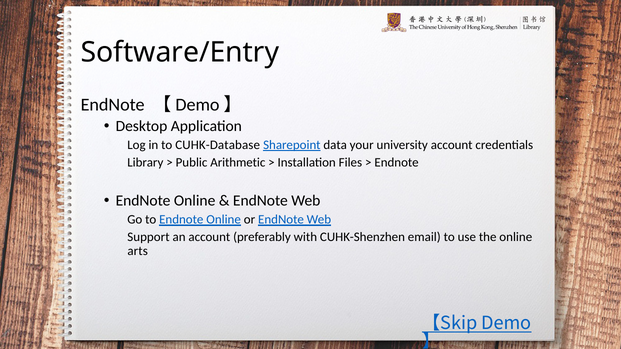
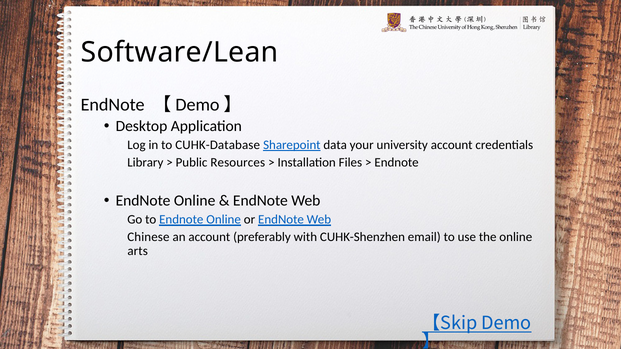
Software/Entry: Software/Entry -> Software/Lean (180, 52)
Arithmetic: Arithmetic -> Resources (238, 162)
Support: Support -> Chinese (148, 237)
